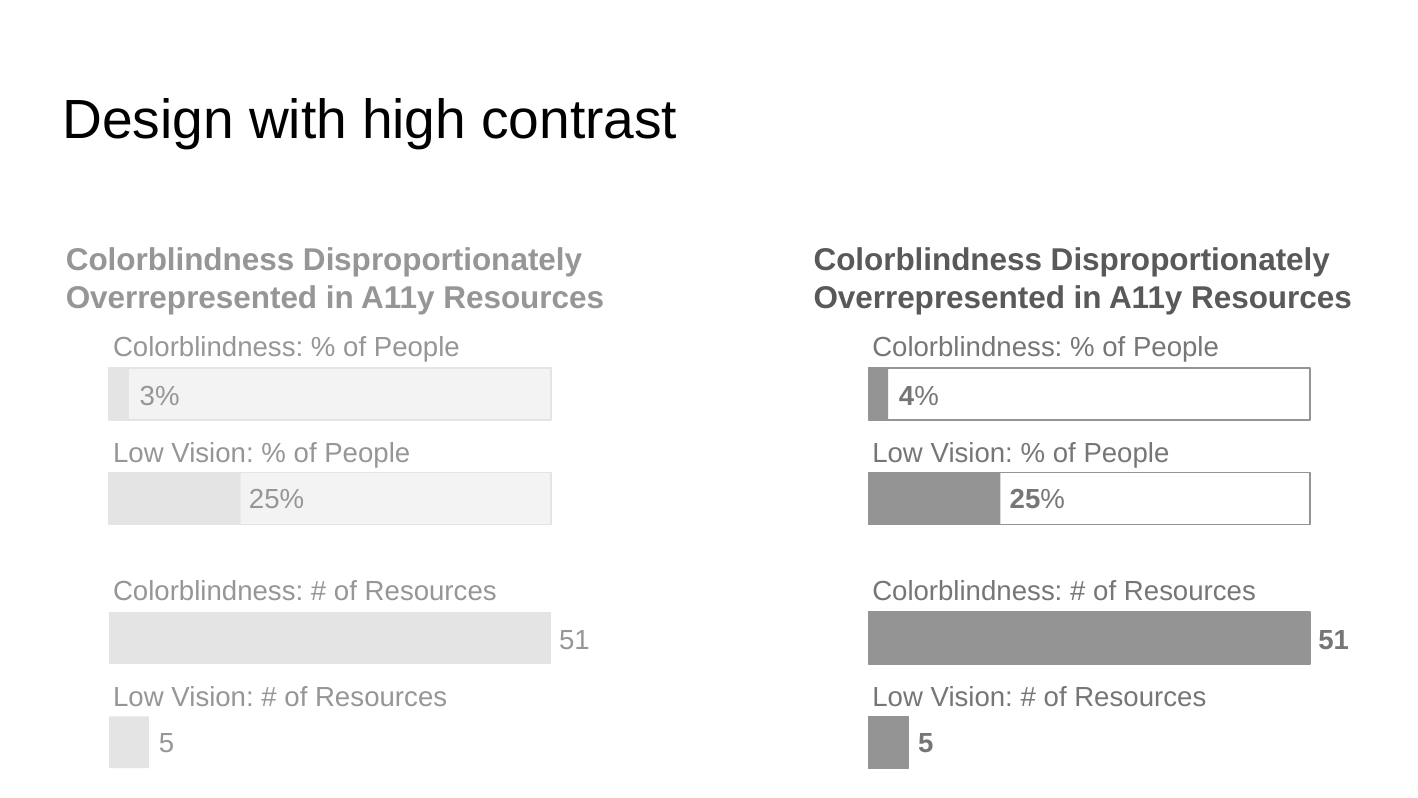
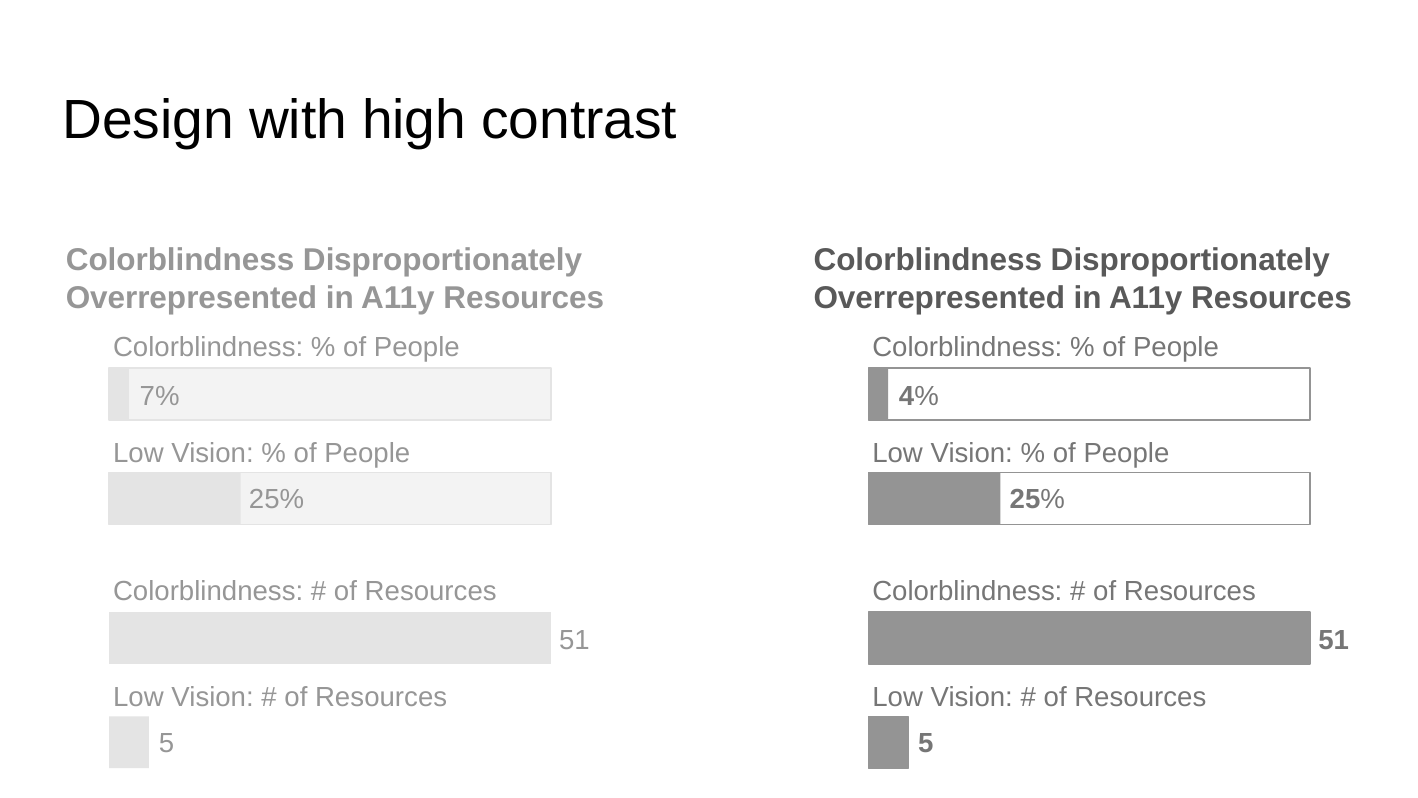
3%: 3% -> 7% (160, 396)
